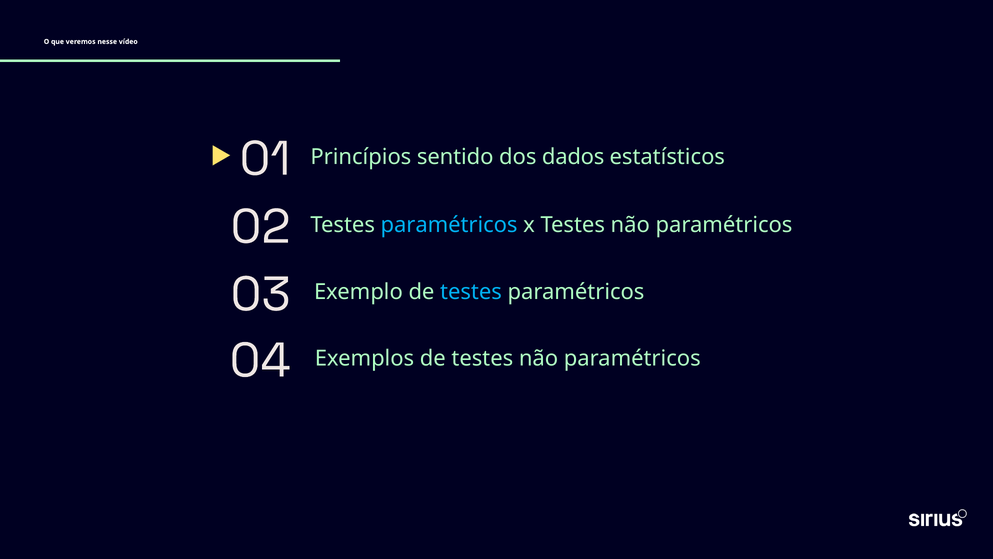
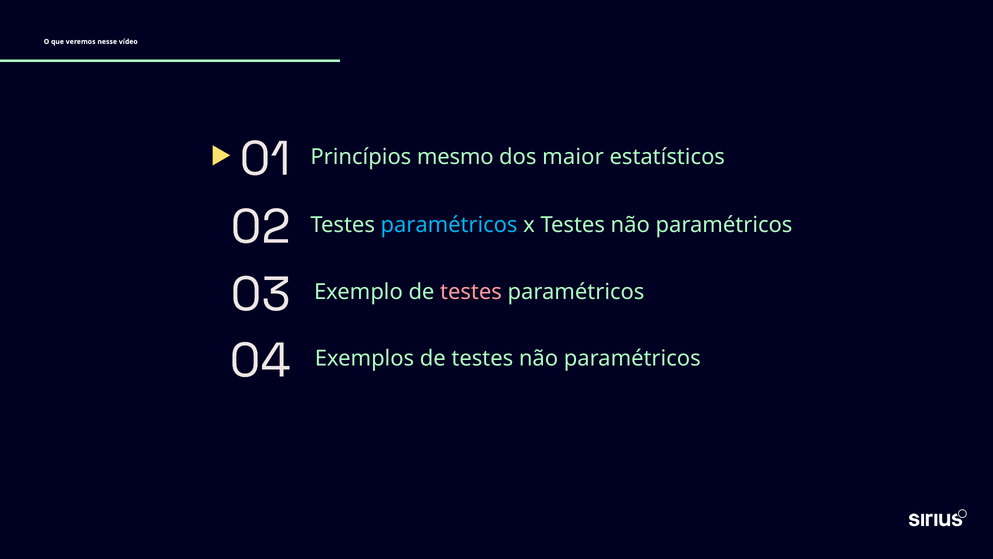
sentido: sentido -> mesmo (455, 157)
dados: dados -> maior (573, 157)
testes colour: light blue -> pink (471, 292)
